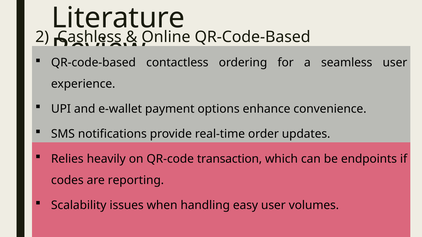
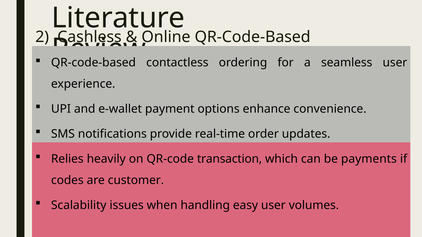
endpoints: endpoints -> payments (369, 159)
reporting: reporting -> customer (136, 181)
